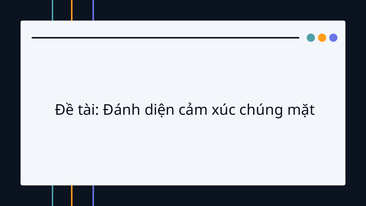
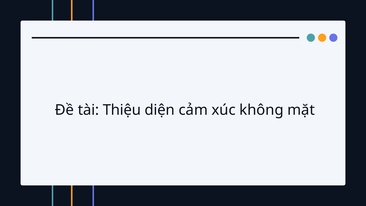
Đánh: Đánh -> Thiệu (122, 110)
chúng: chúng -> không (262, 110)
